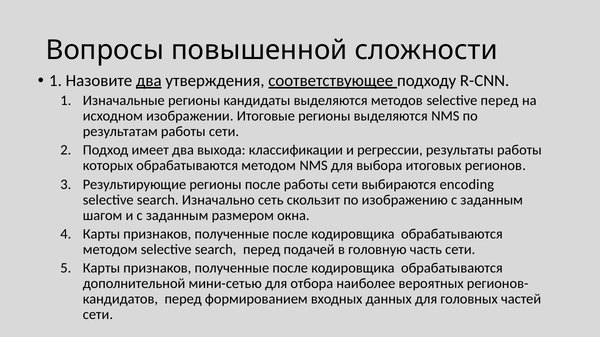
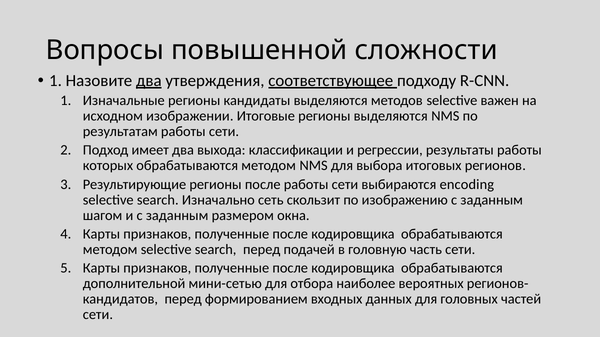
selective перед: перед -> важен (500, 101)
